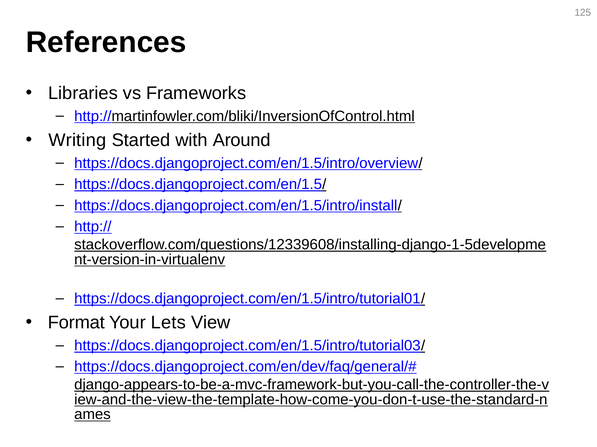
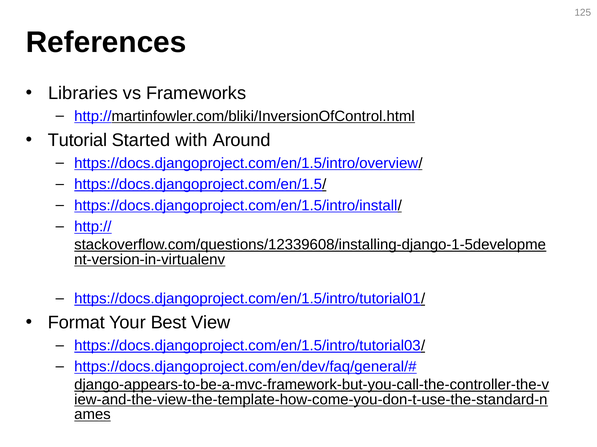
Writing: Writing -> Tutorial (78, 140)
Lets: Lets -> Best (169, 323)
